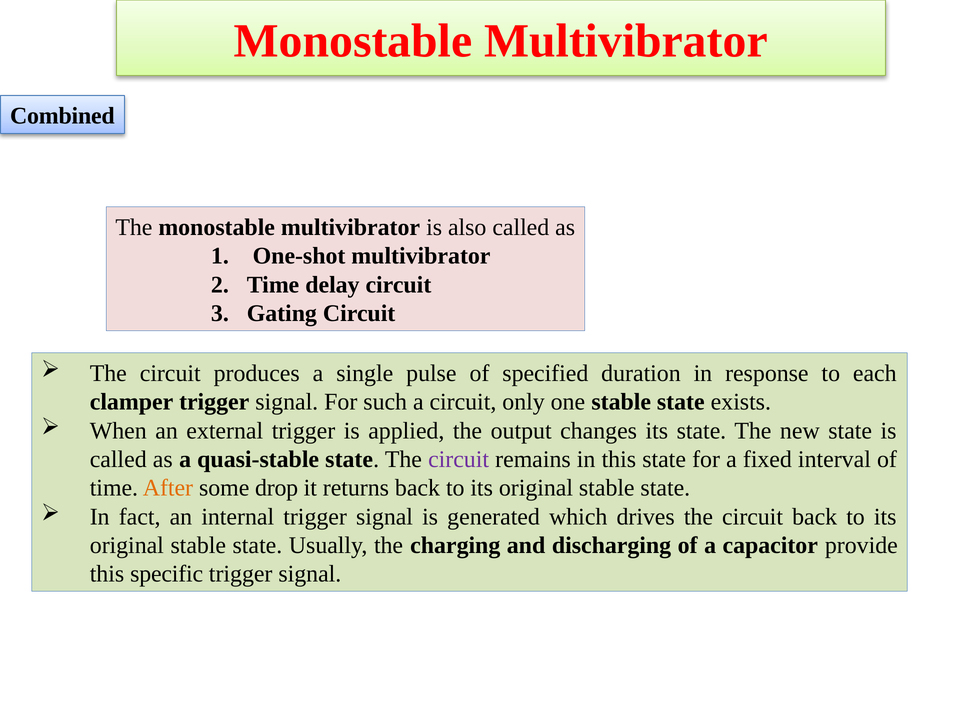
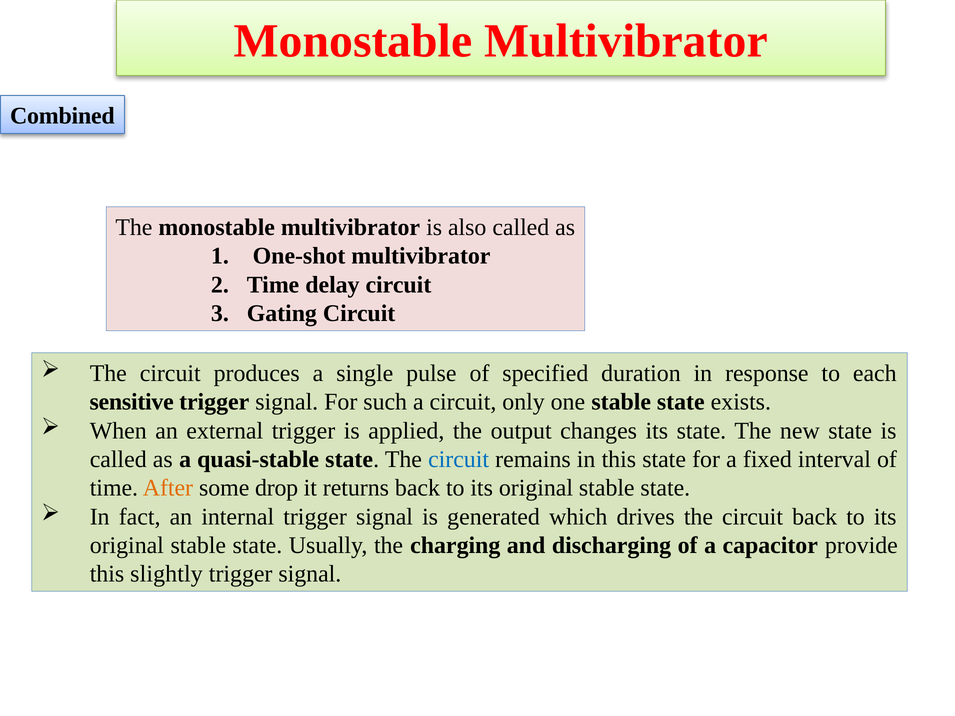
clamper: clamper -> sensitive (132, 402)
circuit colour: purple -> blue (459, 460)
specific: specific -> slightly (166, 574)
